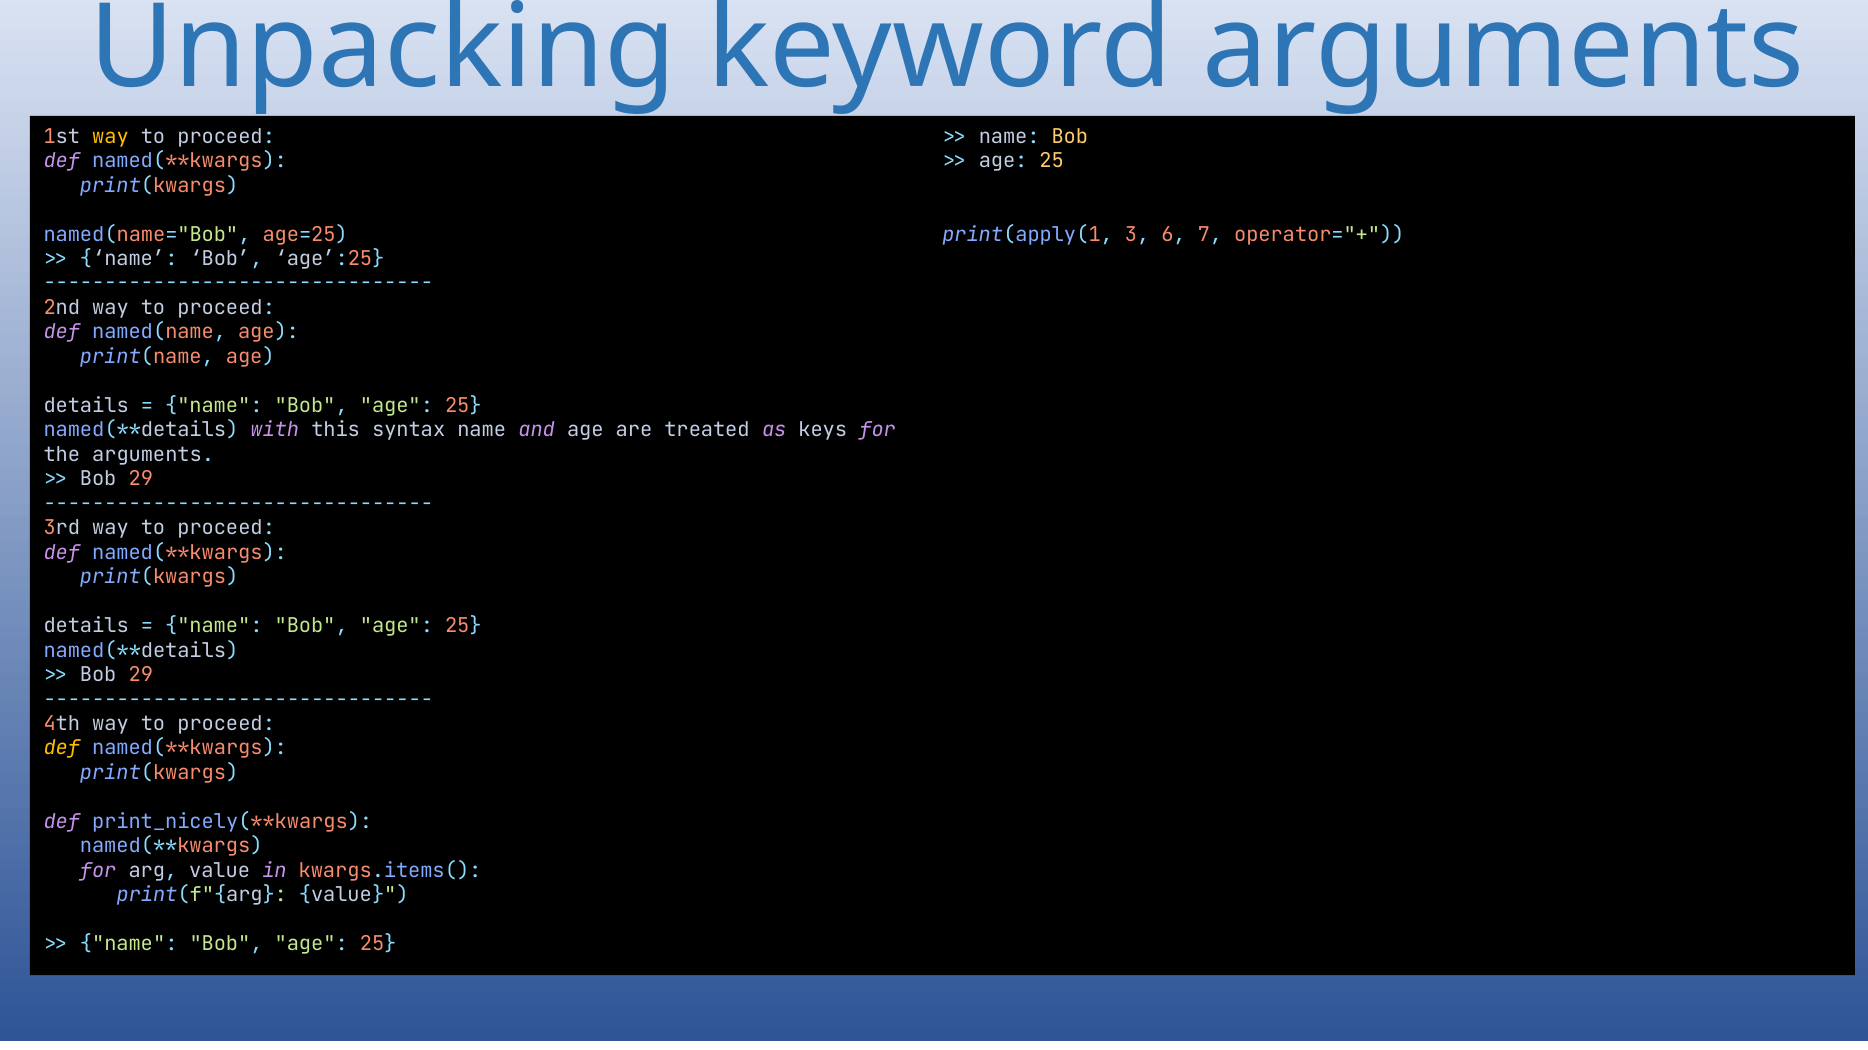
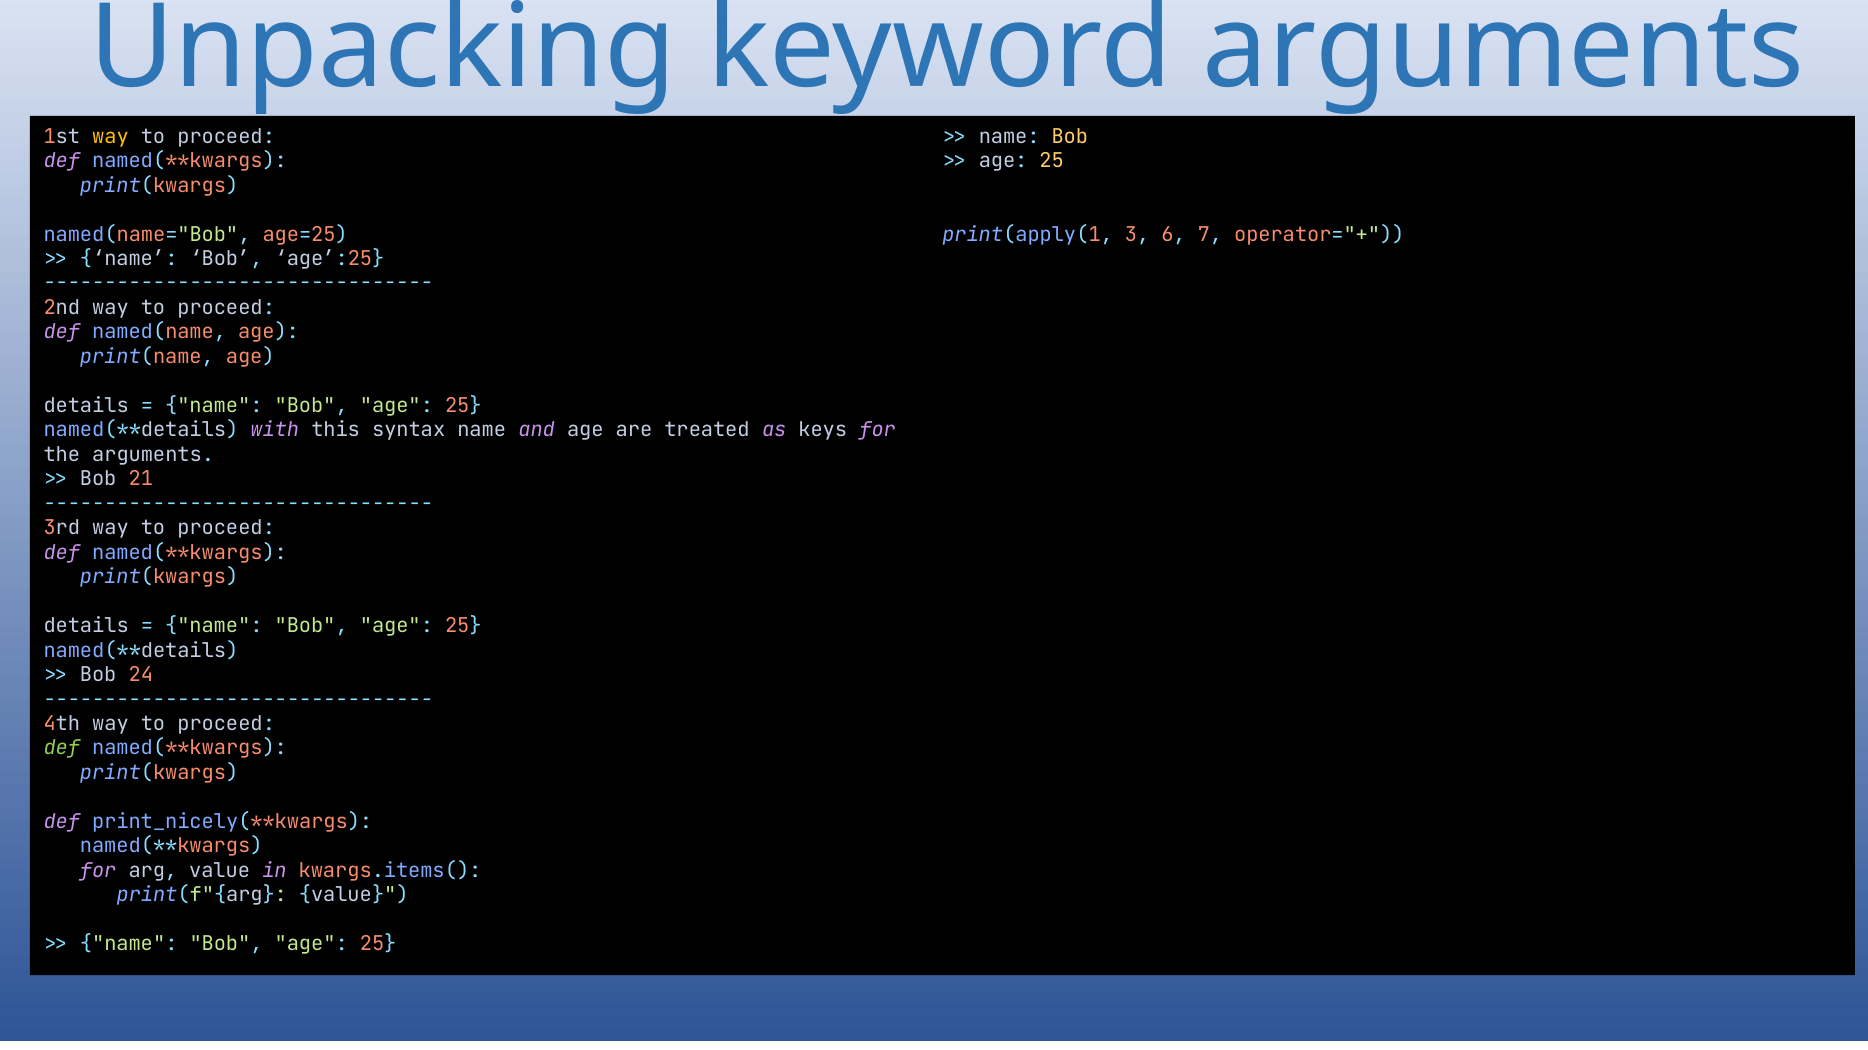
29: 29 -> 21 (141, 479)
29: 29 -> 24 (141, 675)
def colour: yellow -> light green (62, 749)
